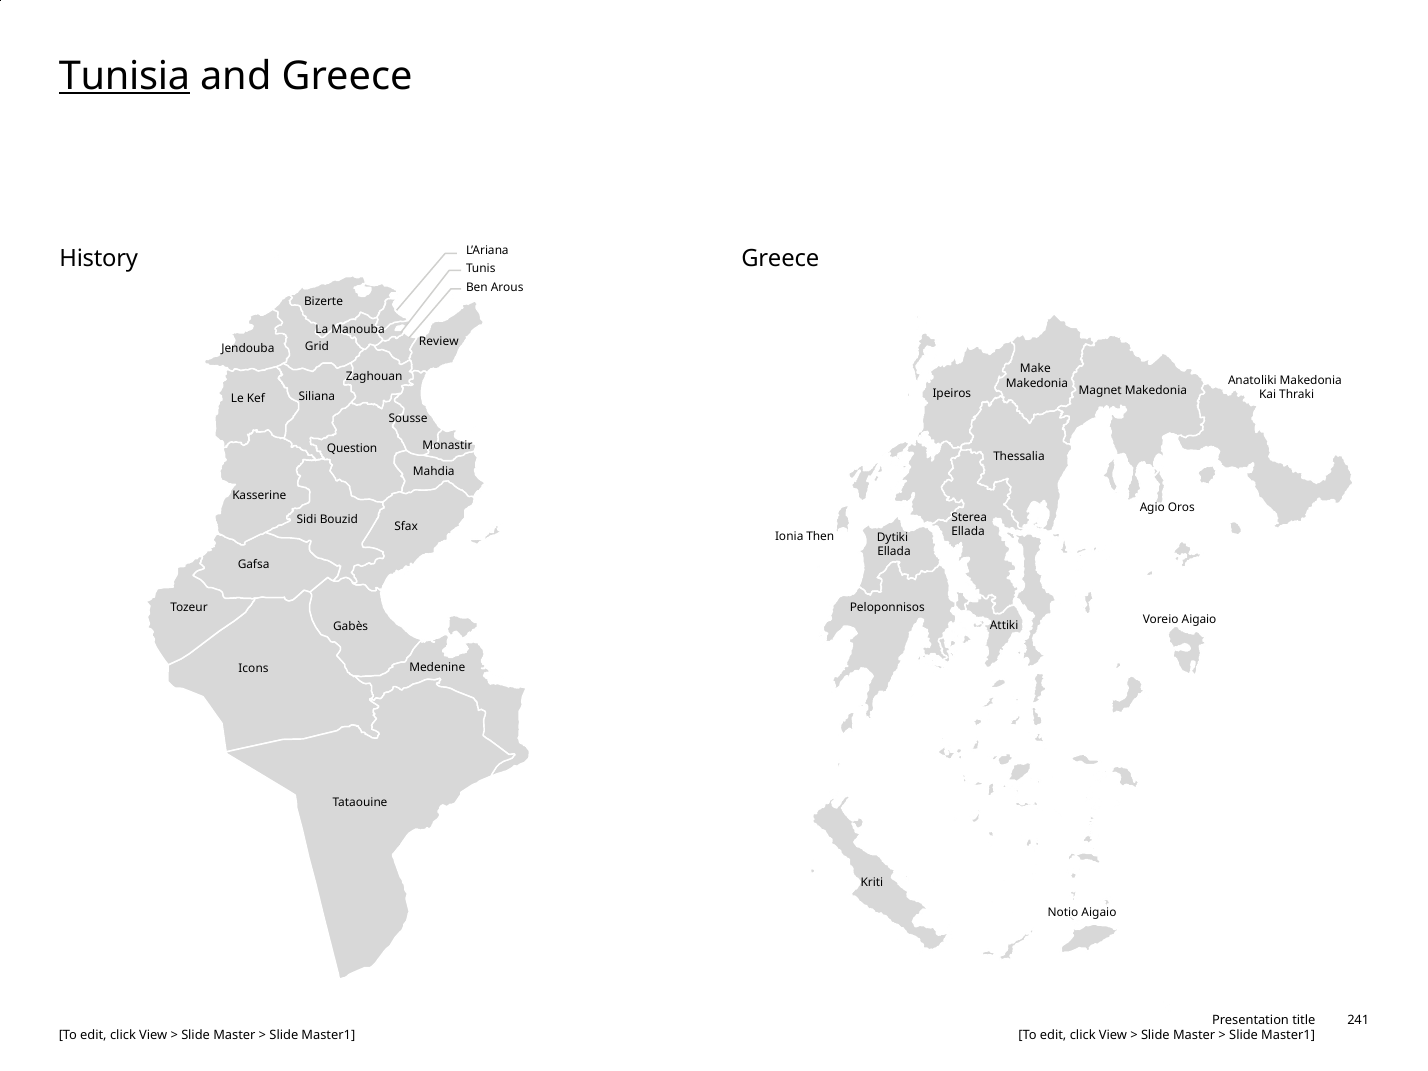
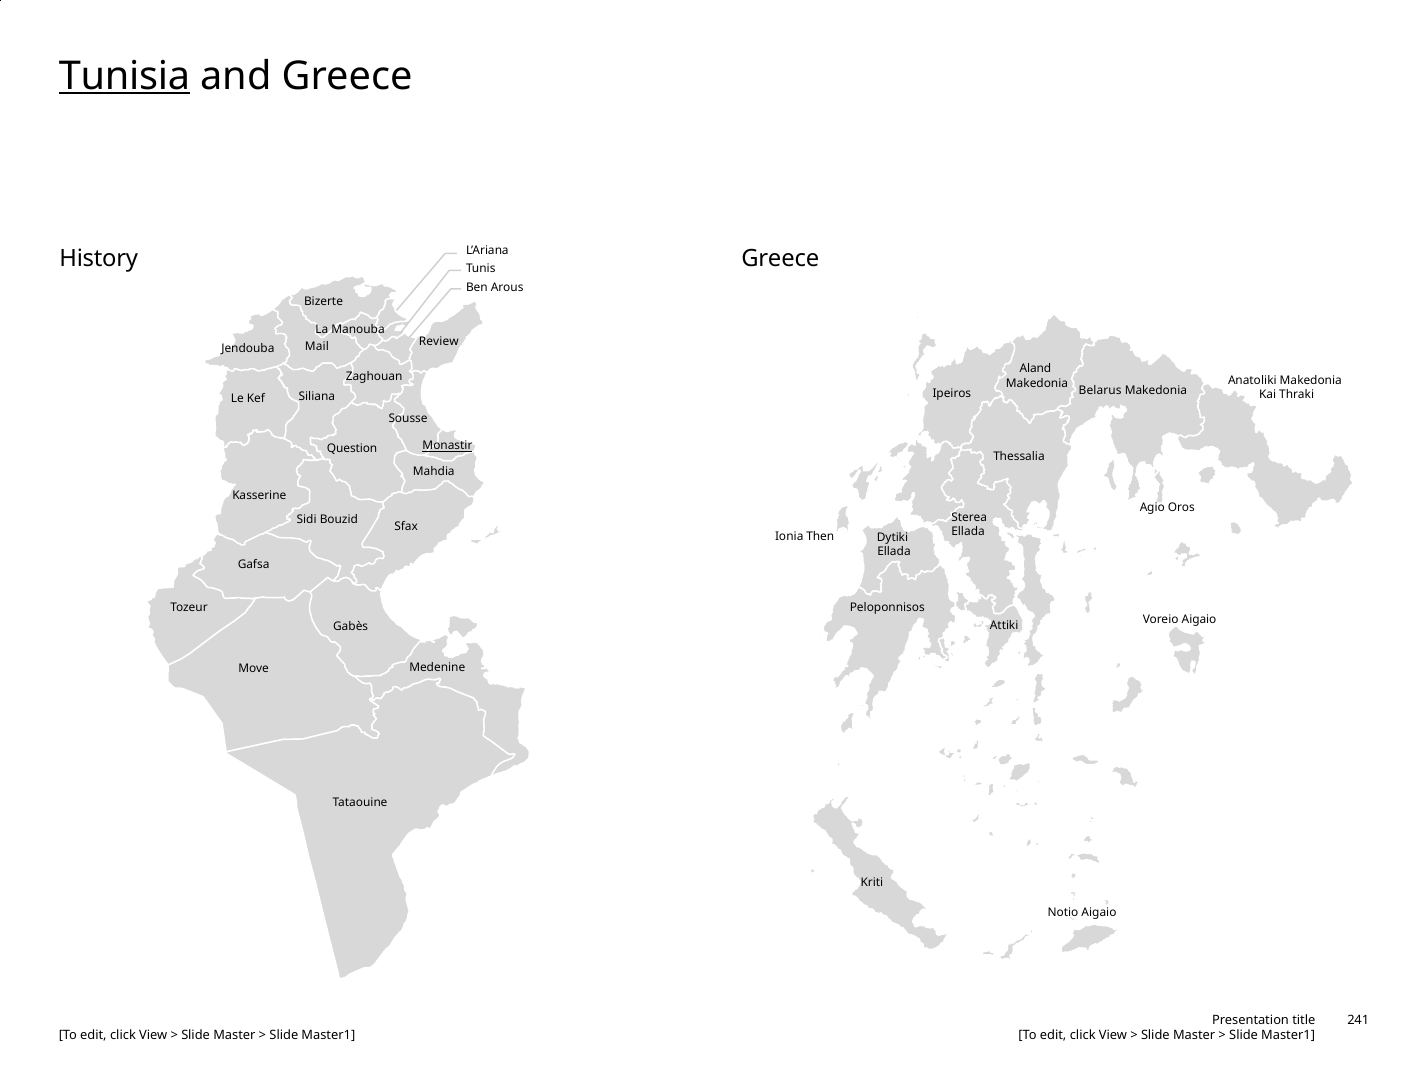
Grid: Grid -> Mail (317, 346)
Make: Make -> Aland (1035, 369)
Magnet: Magnet -> Belarus (1100, 391)
Monastir underline: none -> present (447, 446)
Icons: Icons -> Move (254, 668)
